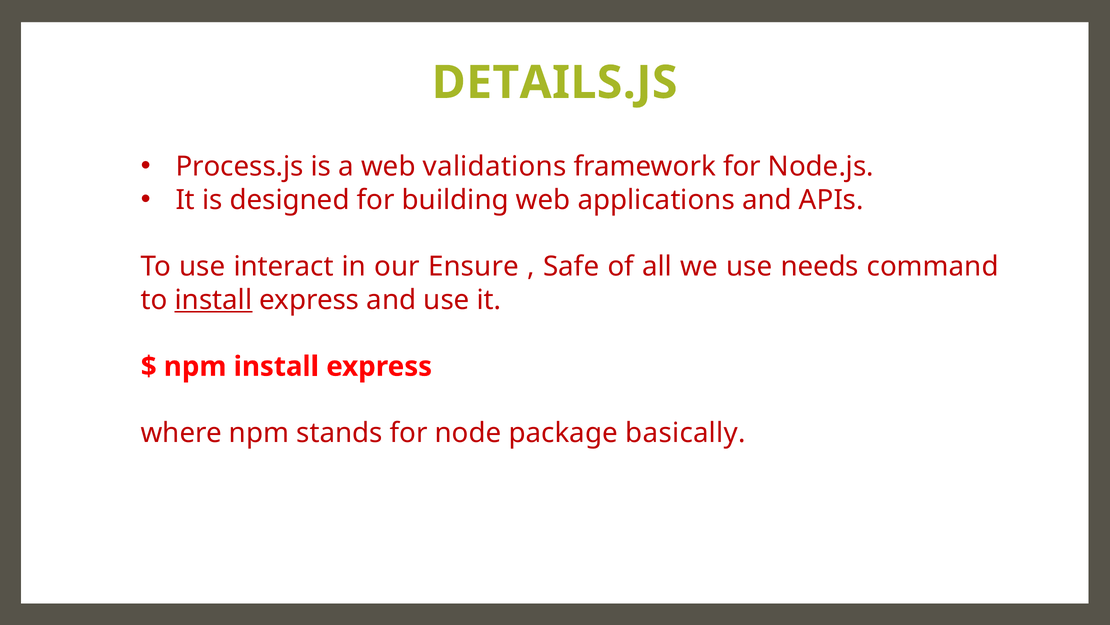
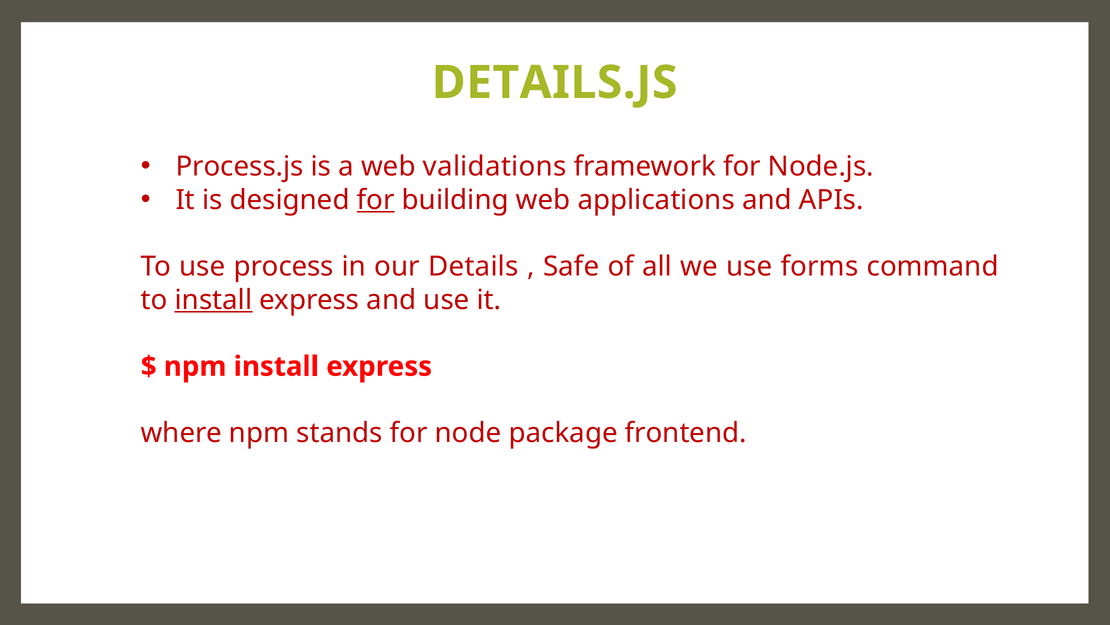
for underline: none -> present (376, 200)
interact: interact -> process (284, 266)
Ensure: Ensure -> Details (473, 266)
needs: needs -> forms (820, 266)
basically: basically -> frontend (686, 433)
